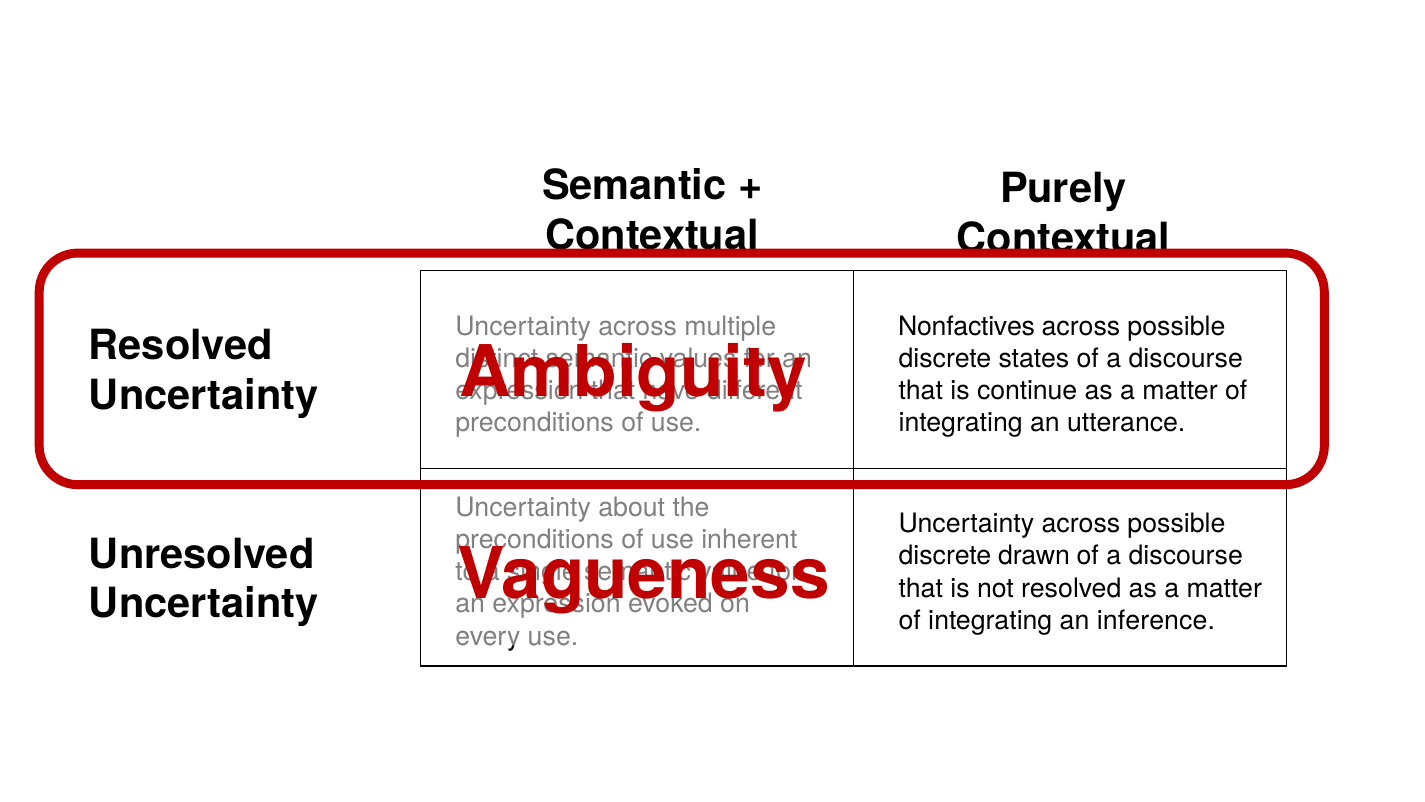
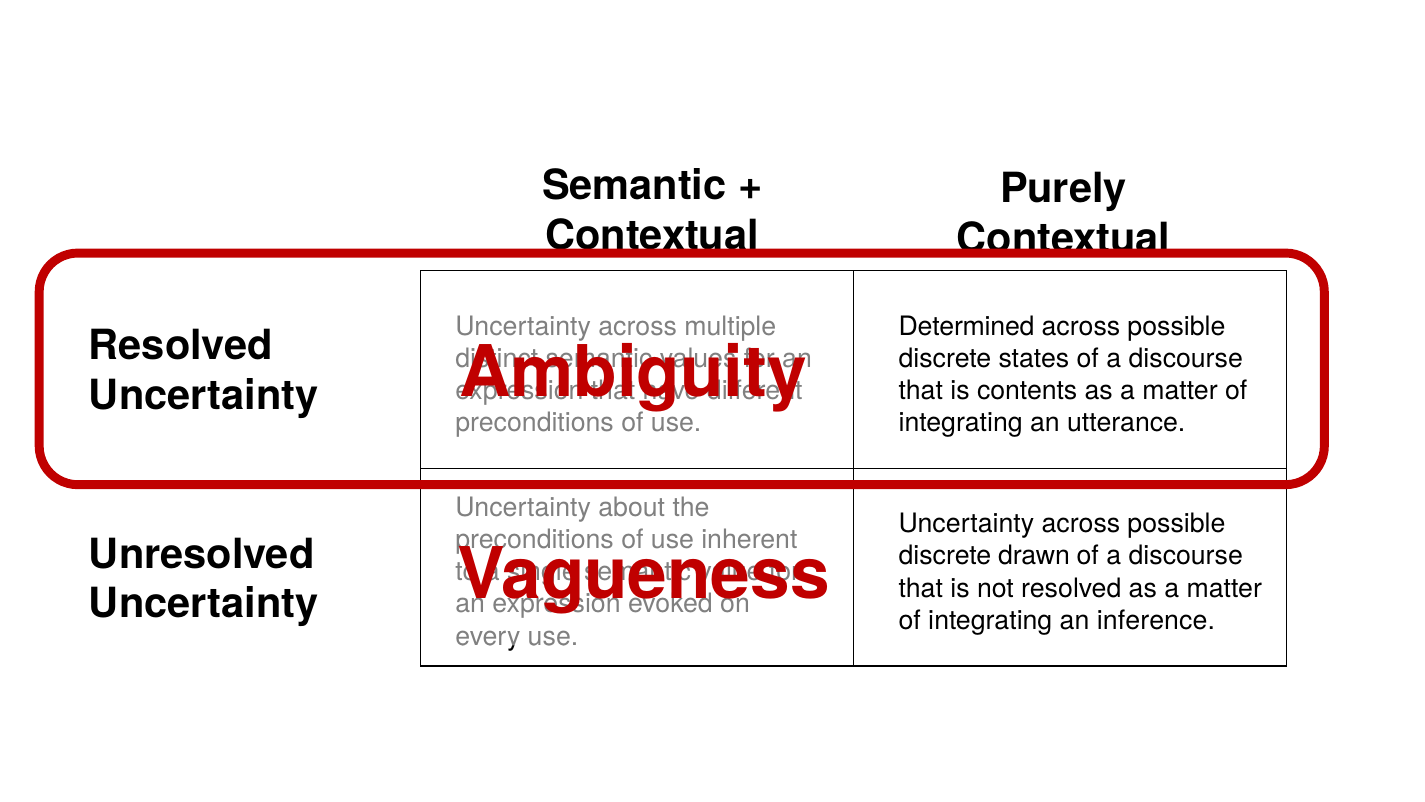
Nonfactives: Nonfactives -> Determined (967, 327)
continue: continue -> contents (1027, 391)
